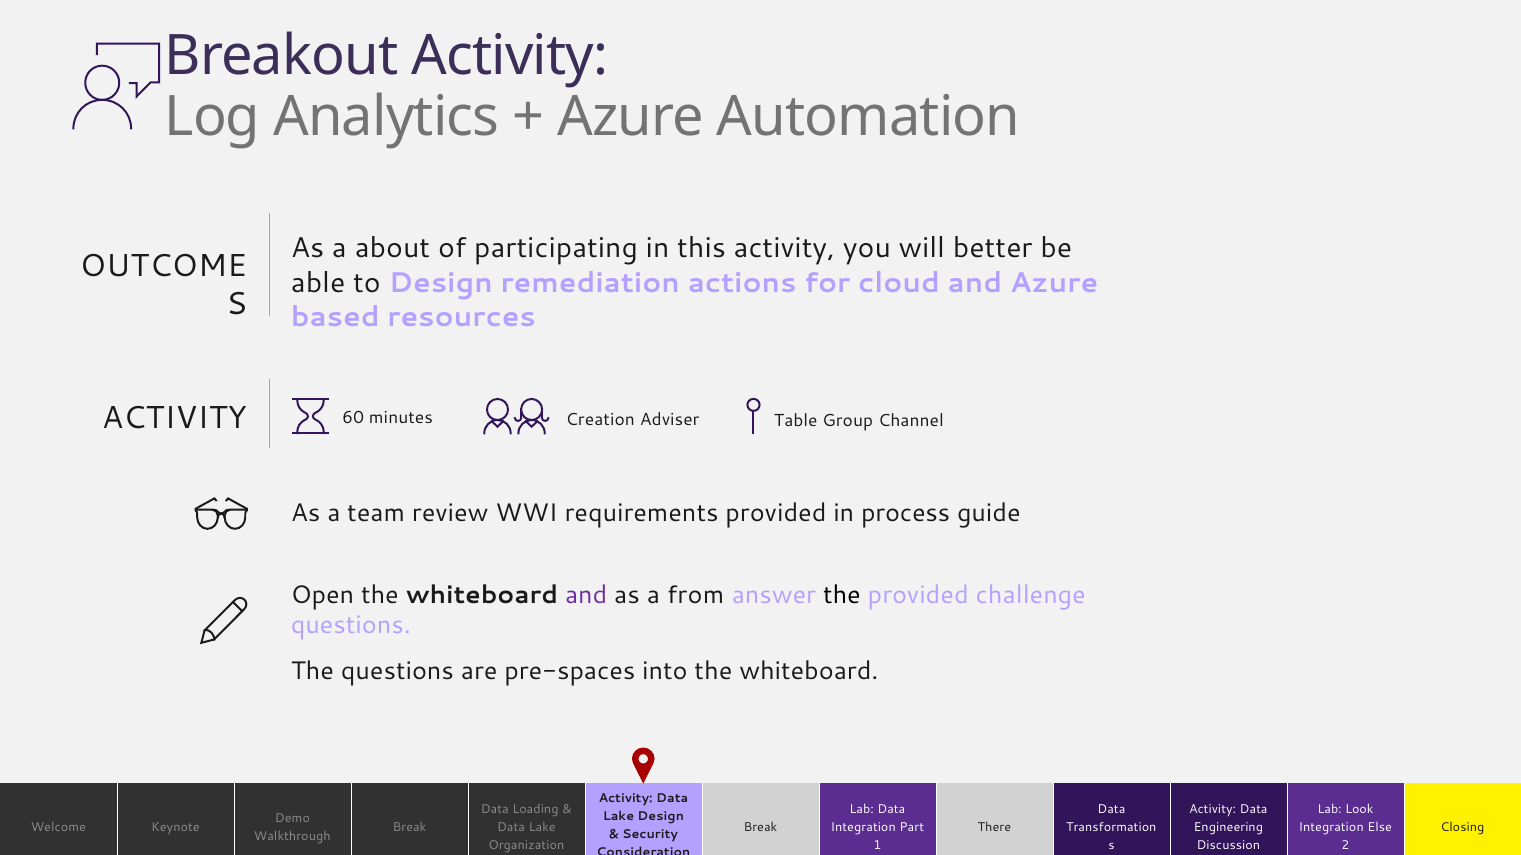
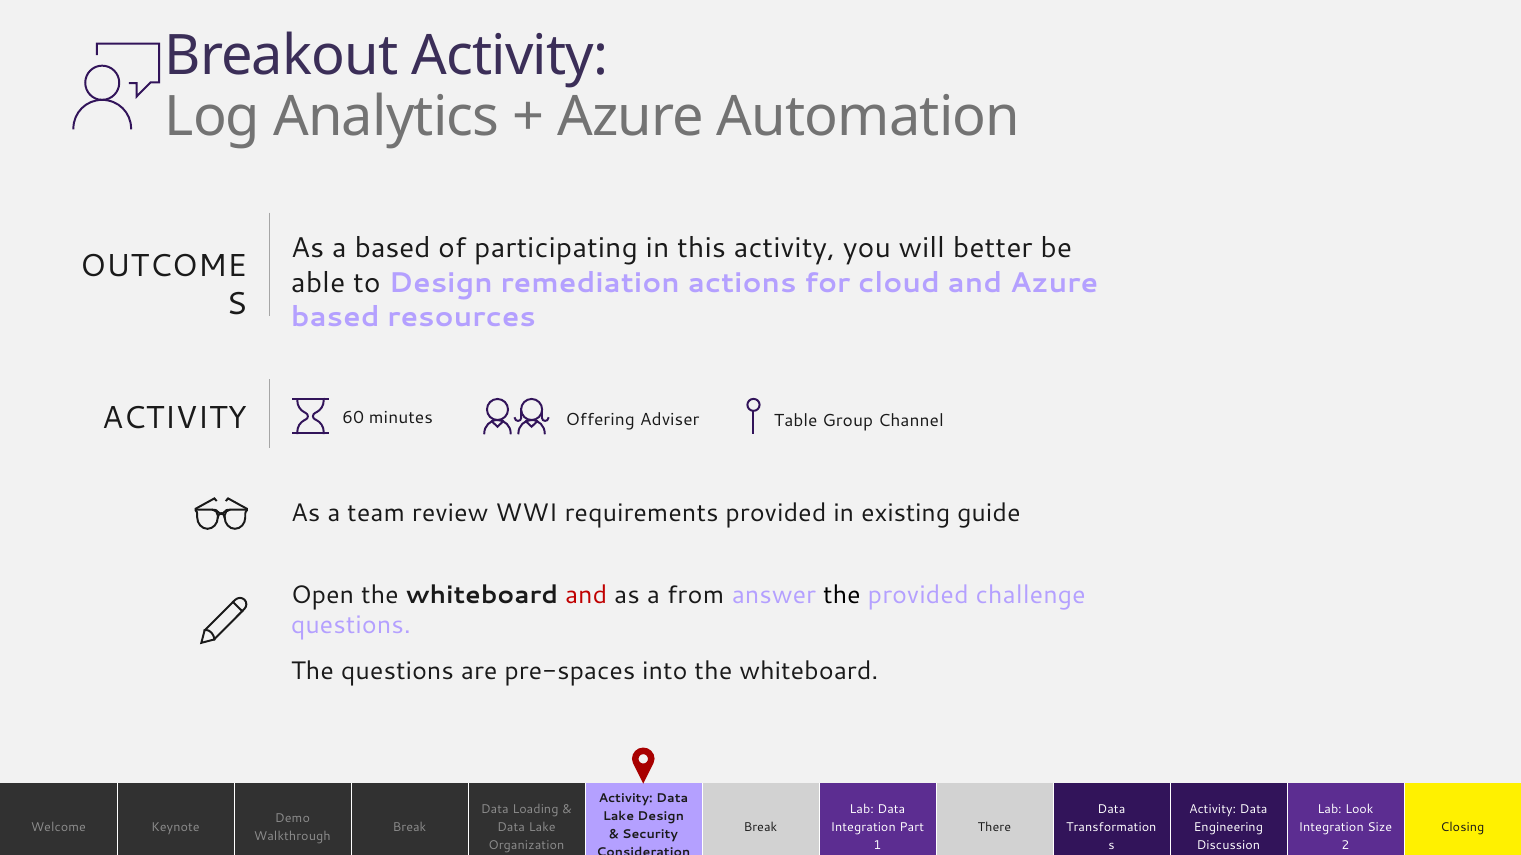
a about: about -> based (393, 249)
Creation: Creation -> Offering (600, 420)
process: process -> existing (906, 513)
and colour: purple -> red (586, 595)
Else: Else -> Size (1380, 828)
